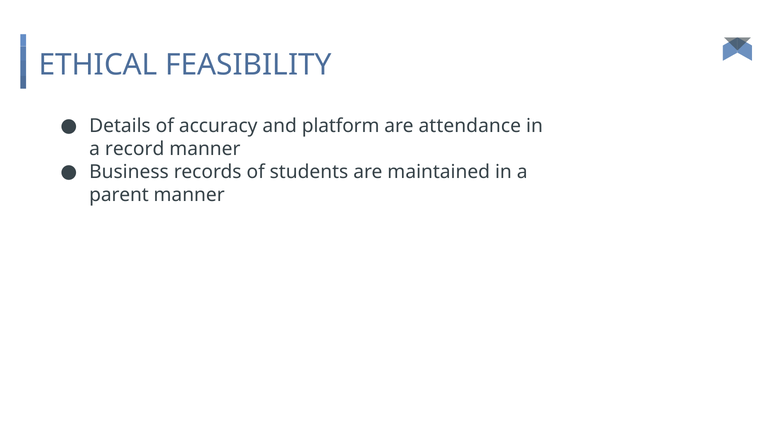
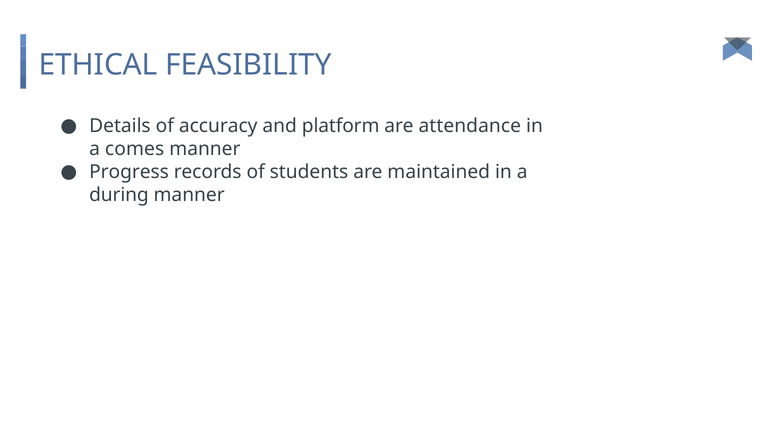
record: record -> comes (135, 149)
Business: Business -> Progress (129, 172)
parent: parent -> during (119, 195)
